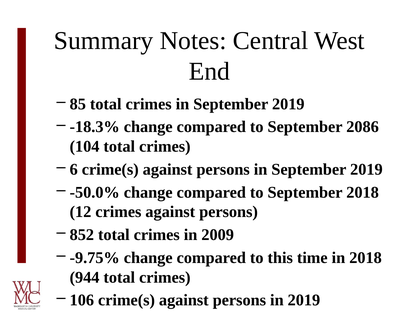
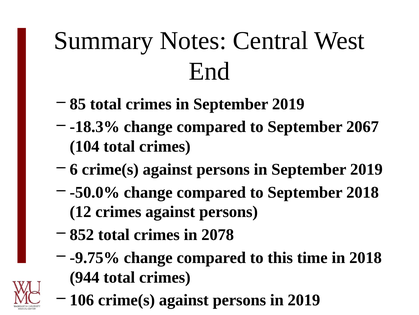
2086: 2086 -> 2067 (363, 127)
2009: 2009 -> 2078 (218, 234)
